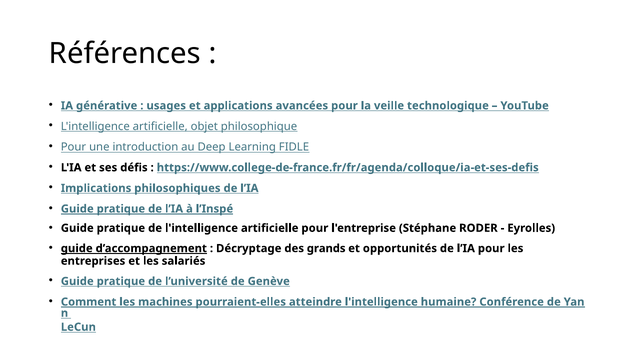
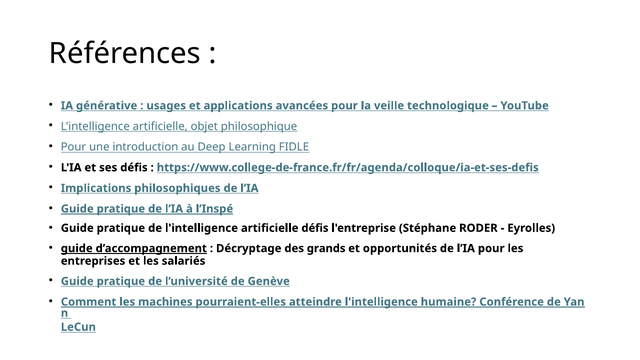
artificielle pour: pour -> défis (315, 228)
